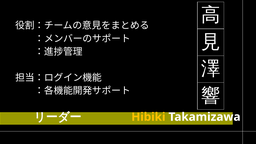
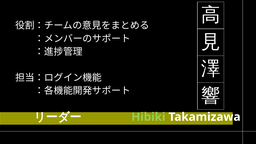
Hibiki colour: yellow -> light green (148, 117)
